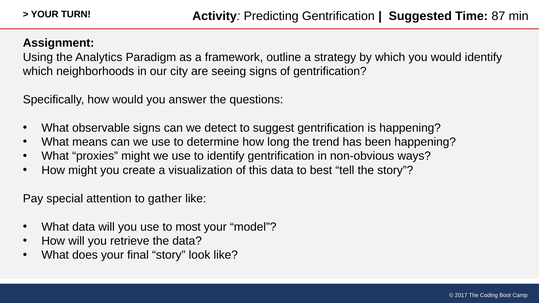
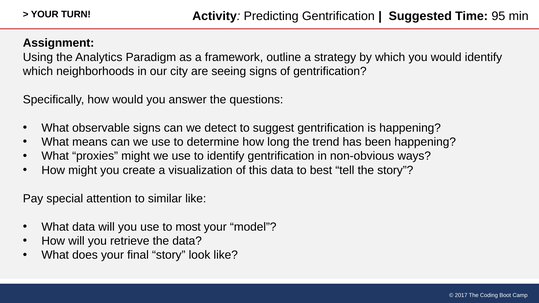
87: 87 -> 95 (498, 16)
gather: gather -> similar (165, 199)
